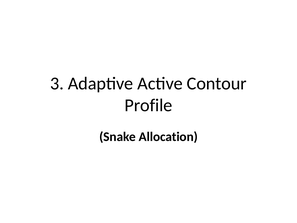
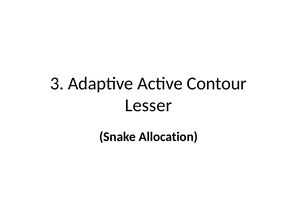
Profile: Profile -> Lesser (148, 105)
